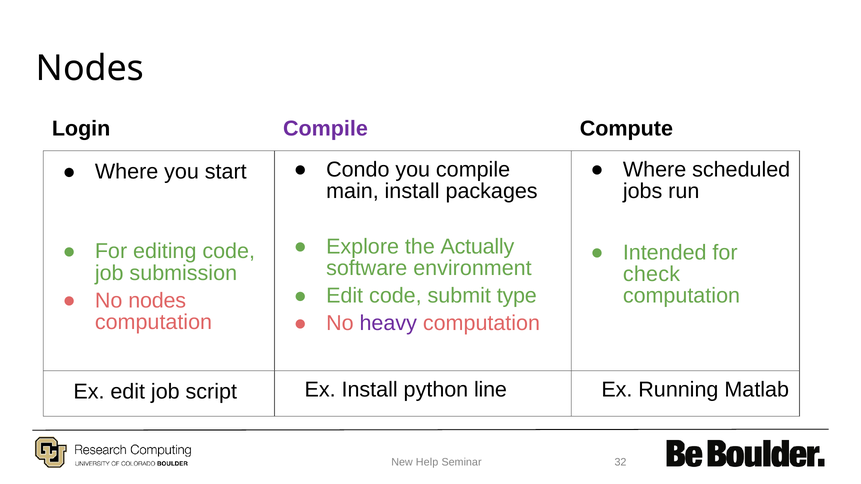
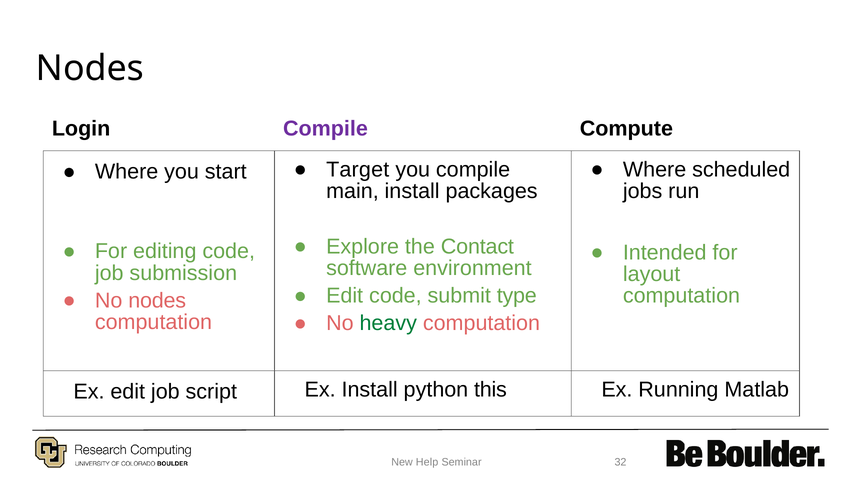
Condo: Condo -> Target (358, 170)
Actually: Actually -> Contact (477, 247)
check: check -> layout (652, 274)
heavy colour: purple -> green (388, 324)
line: line -> this (490, 390)
